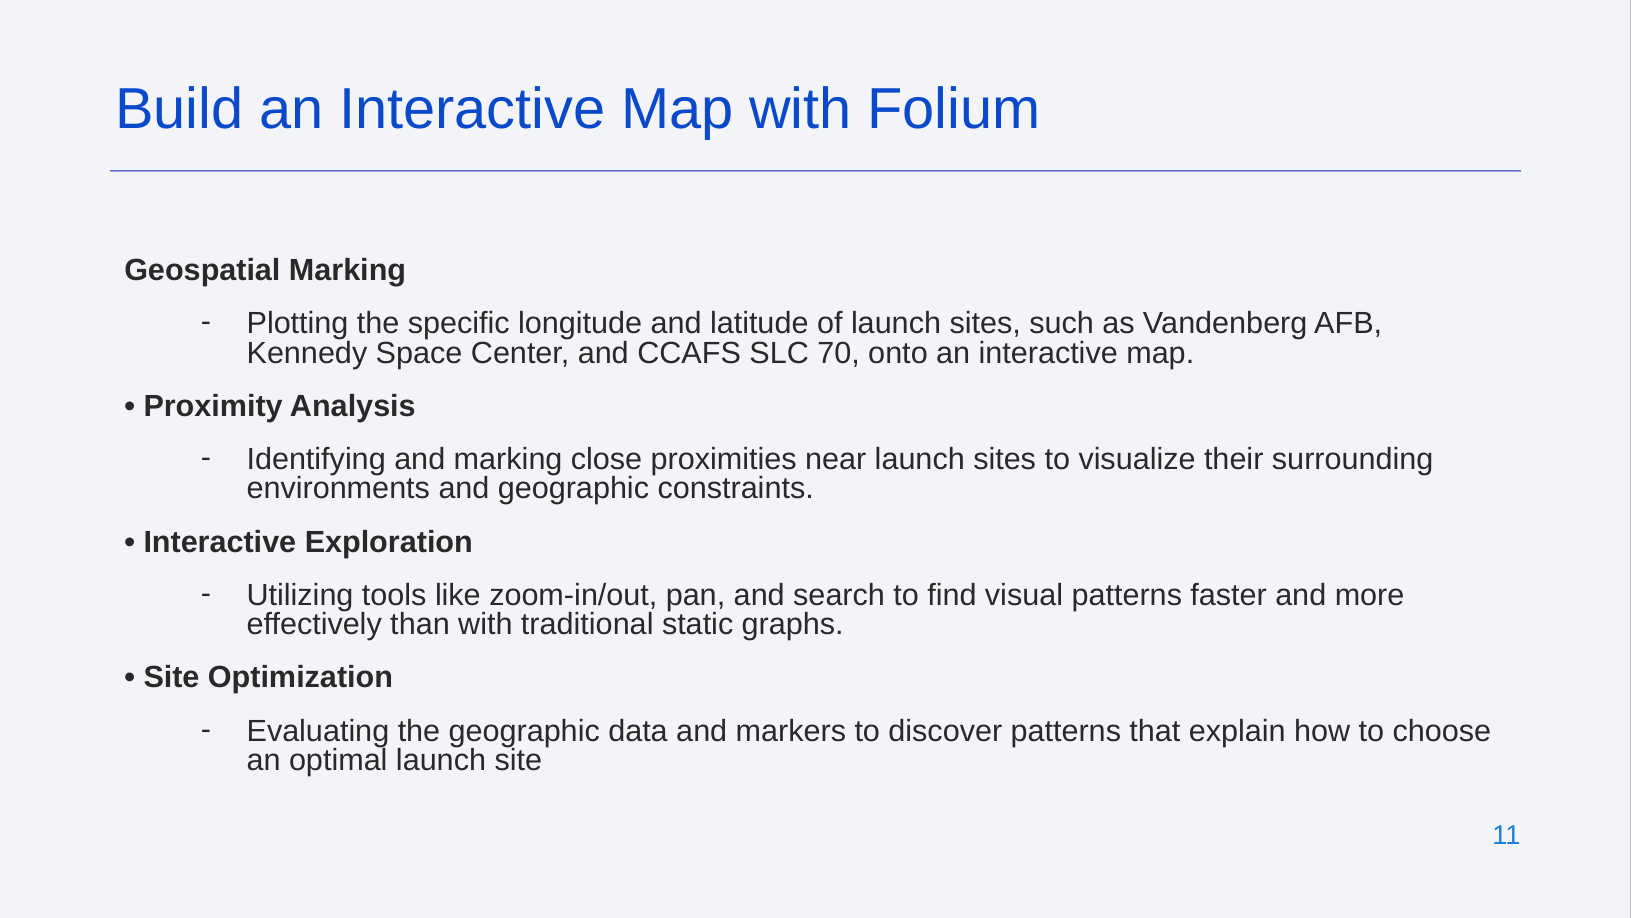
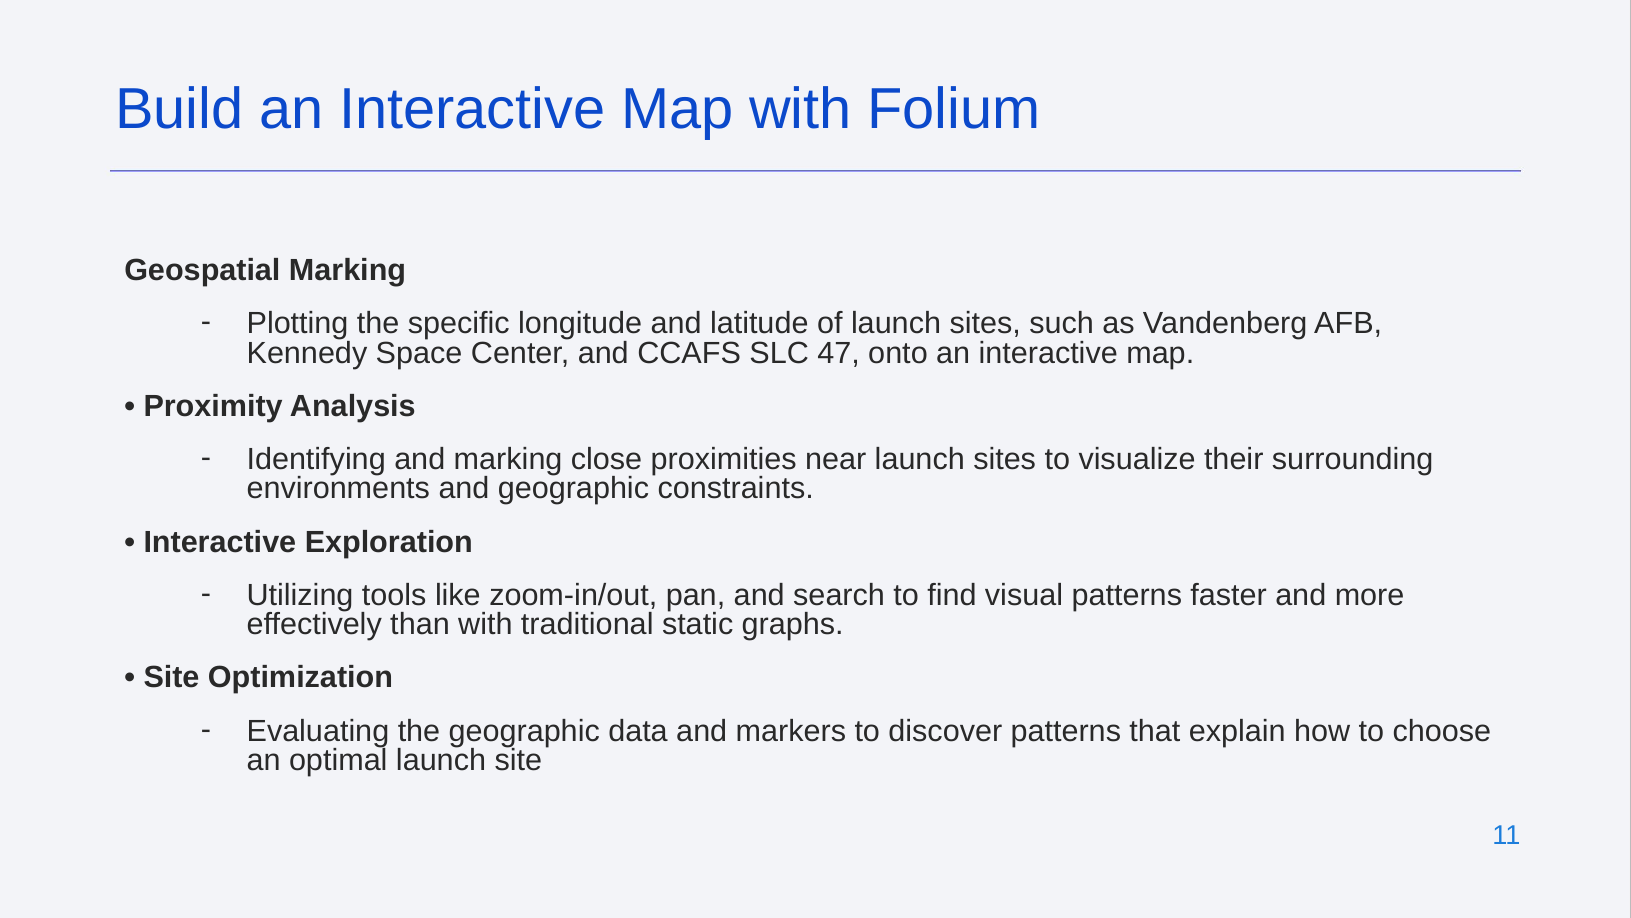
70: 70 -> 47 (839, 353)
